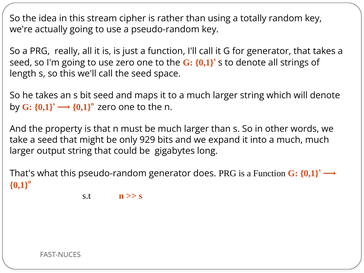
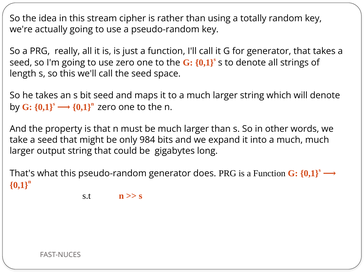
929: 929 -> 984 (147, 140)
